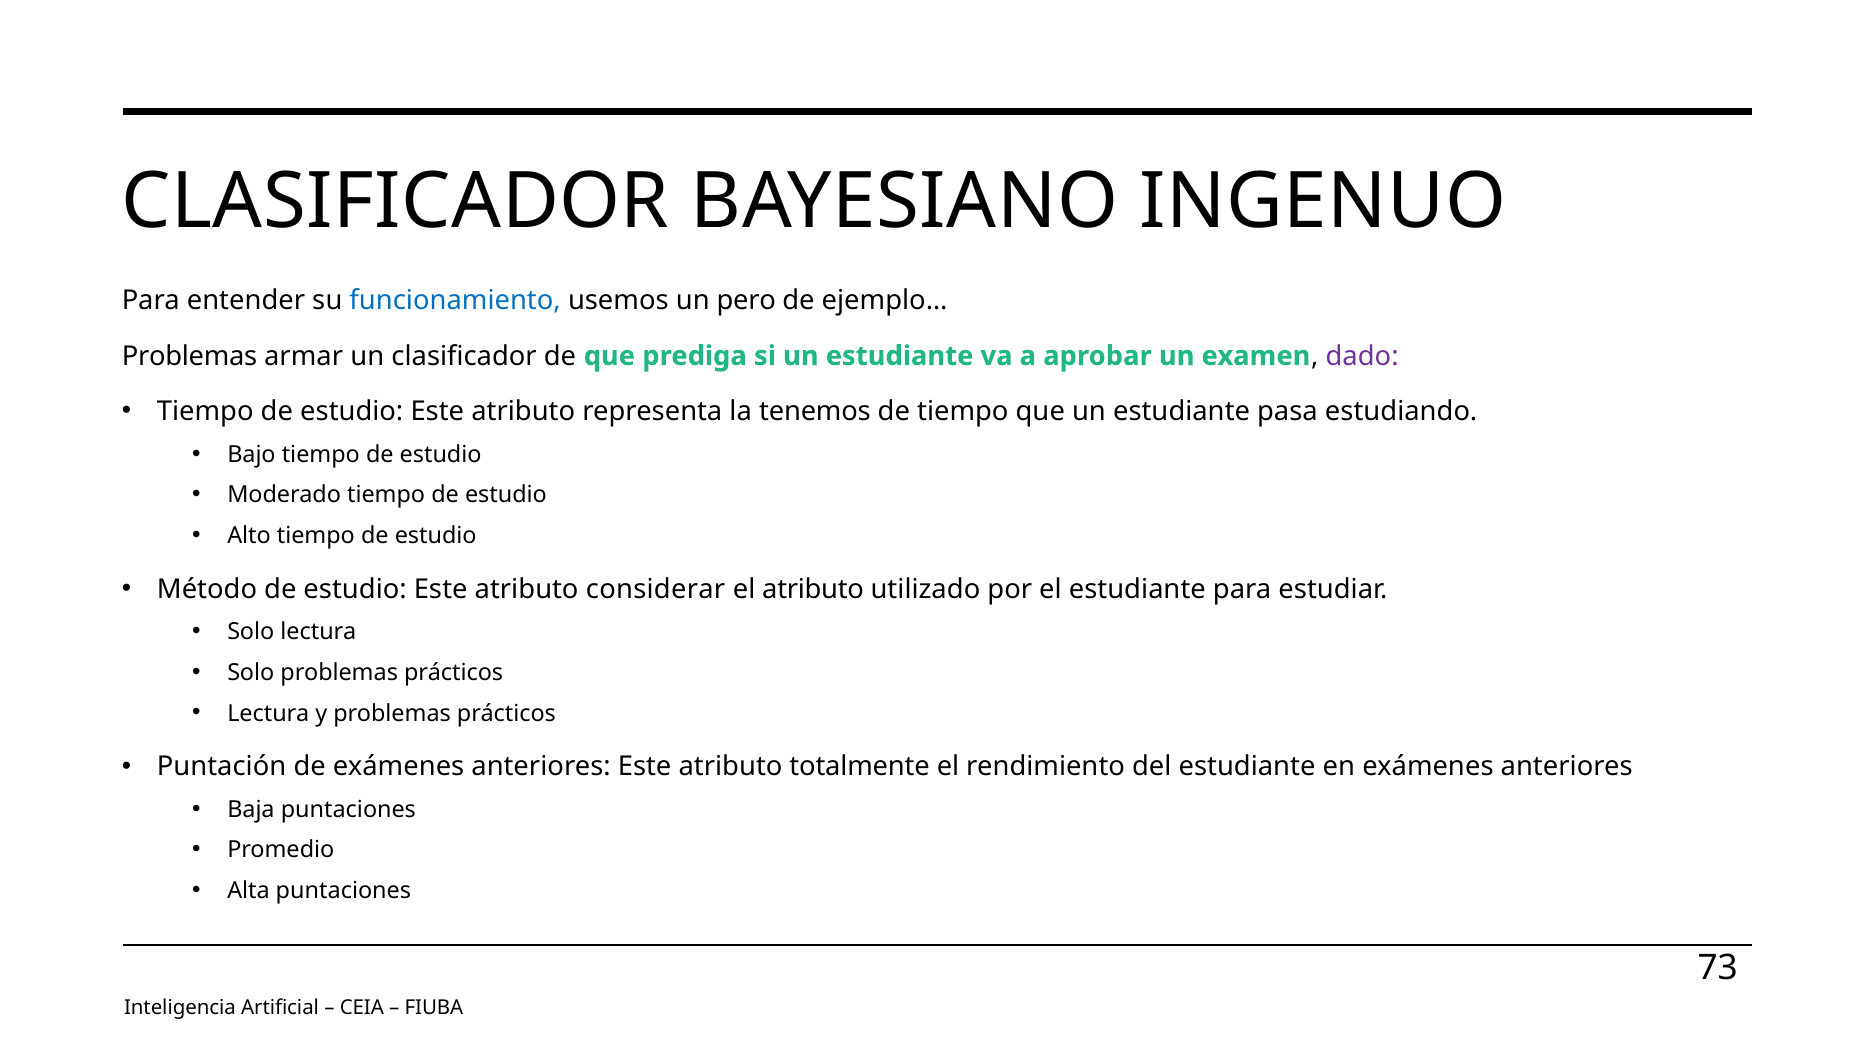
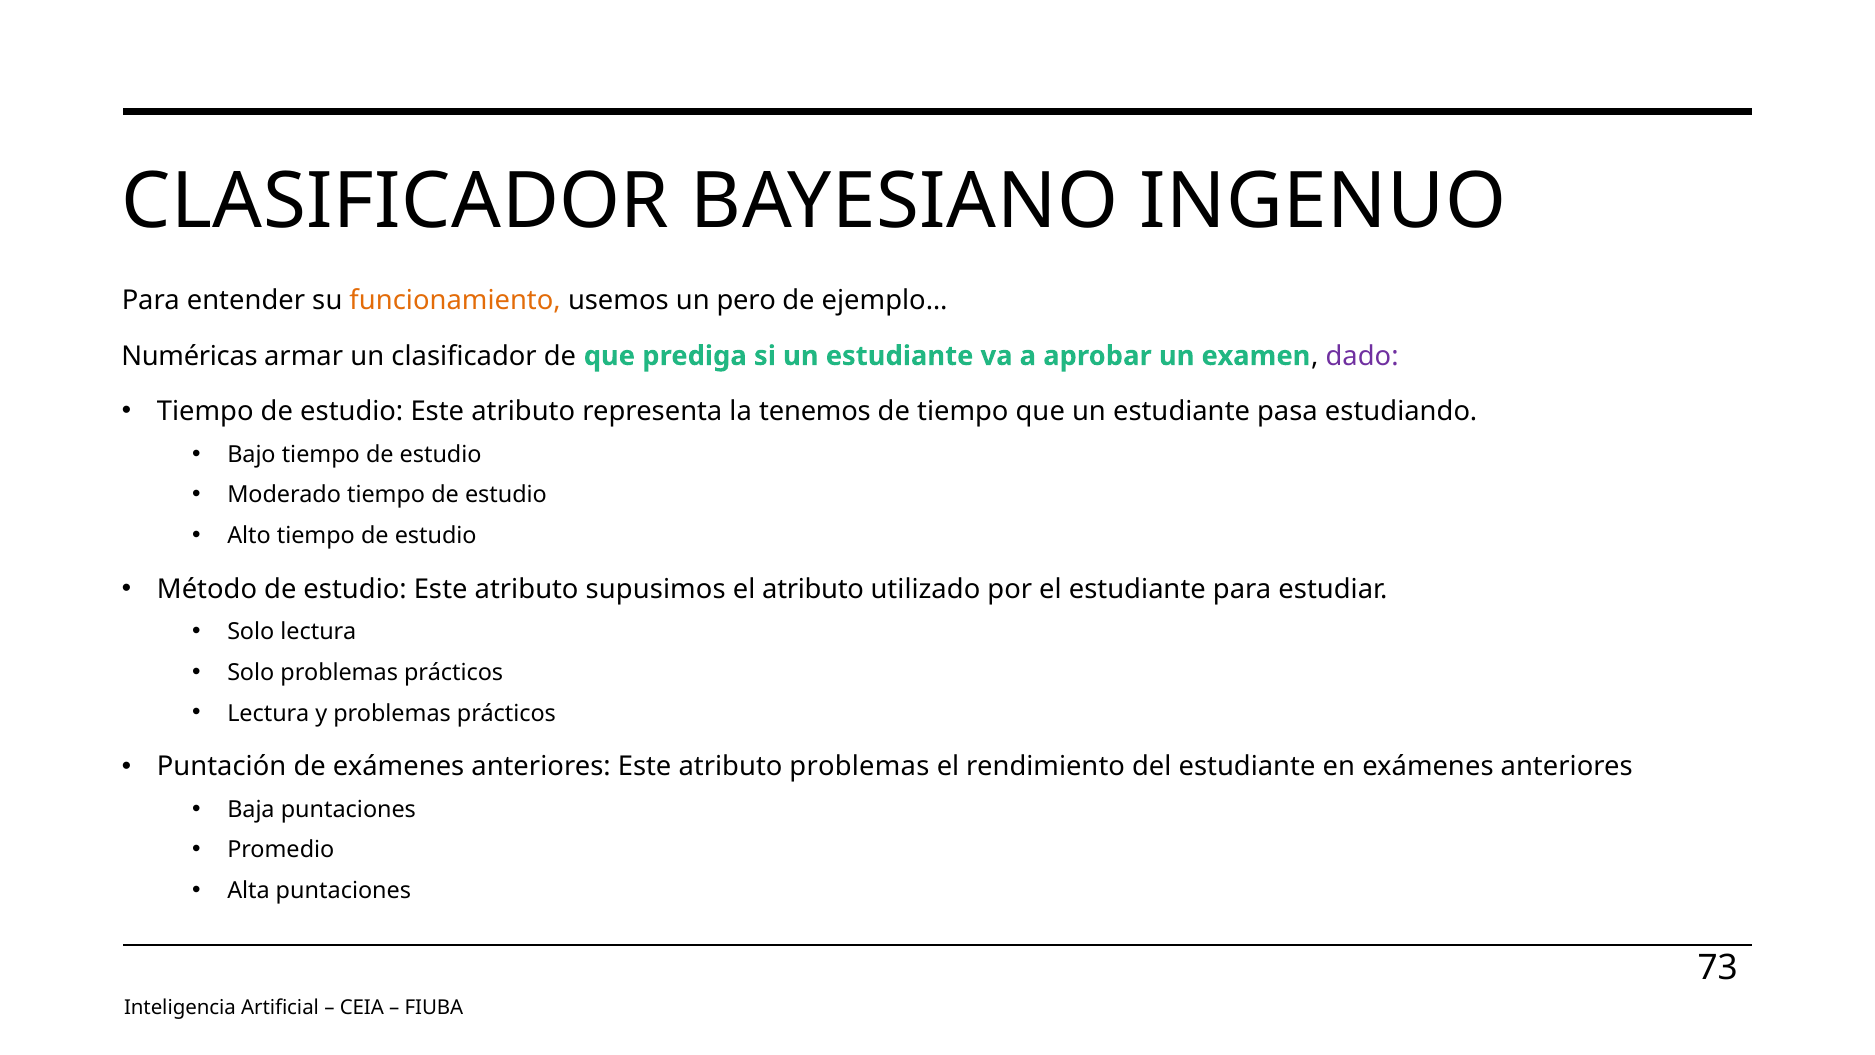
funcionamiento colour: blue -> orange (455, 300)
Problemas: Problemas -> Numéricas (190, 356)
considerar: considerar -> supusimos (656, 589)
atributo totalmente: totalmente -> problemas (859, 767)
